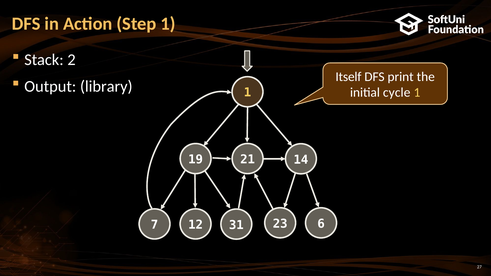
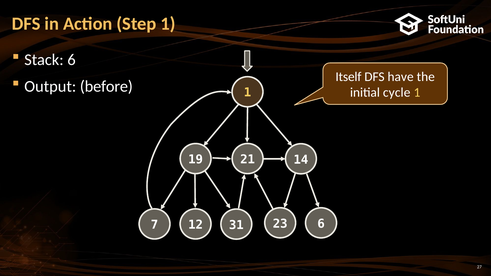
Stack 2: 2 -> 6 (71, 60)
print: print -> have (401, 77)
library: library -> before (106, 87)
